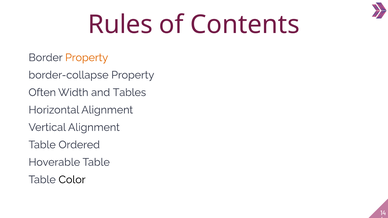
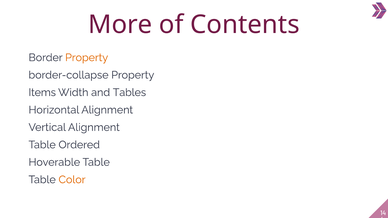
Rules: Rules -> More (120, 25)
Often: Often -> Items (42, 93)
Color colour: black -> orange (72, 180)
